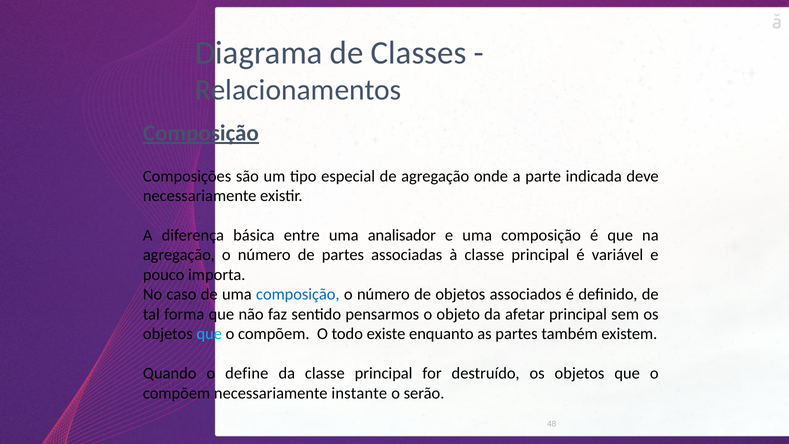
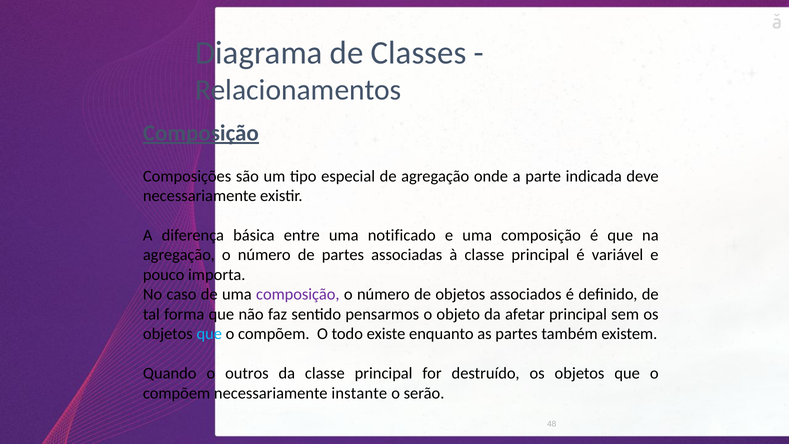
analisador: analisador -> notificado (402, 235)
composição colour: blue -> purple (298, 294)
define: define -> outros (247, 373)
